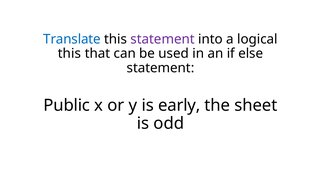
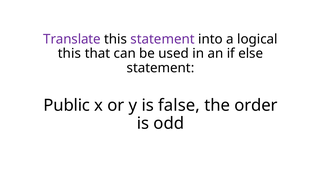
Translate colour: blue -> purple (72, 39)
early: early -> false (179, 105)
sheet: sheet -> order (256, 105)
